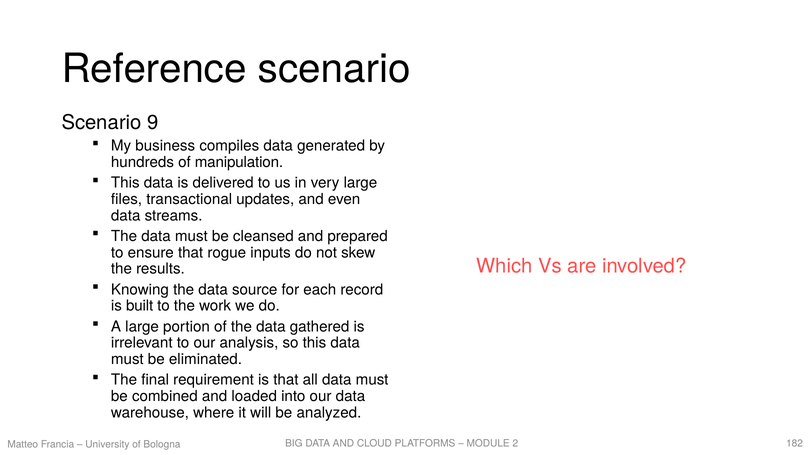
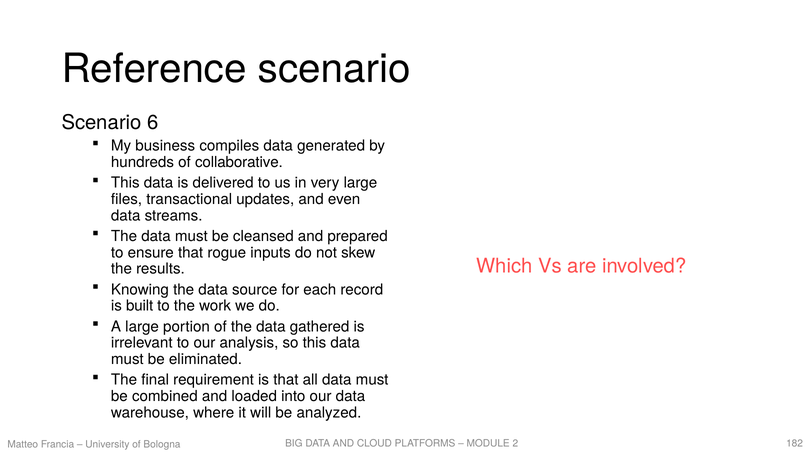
9: 9 -> 6 (153, 123)
manipulation: manipulation -> collaborative (239, 162)
